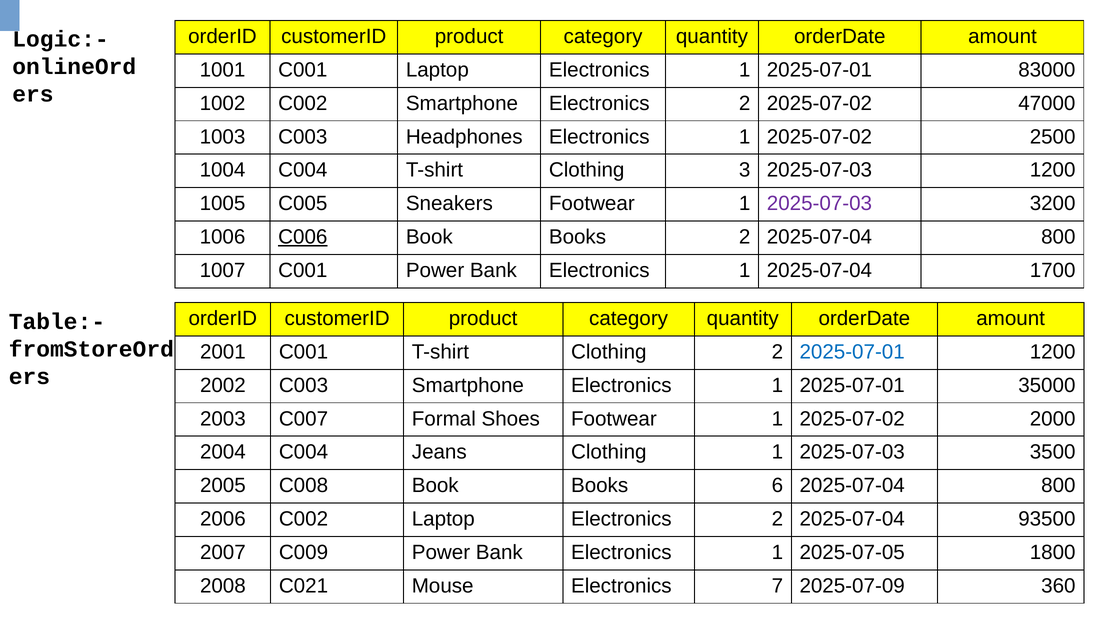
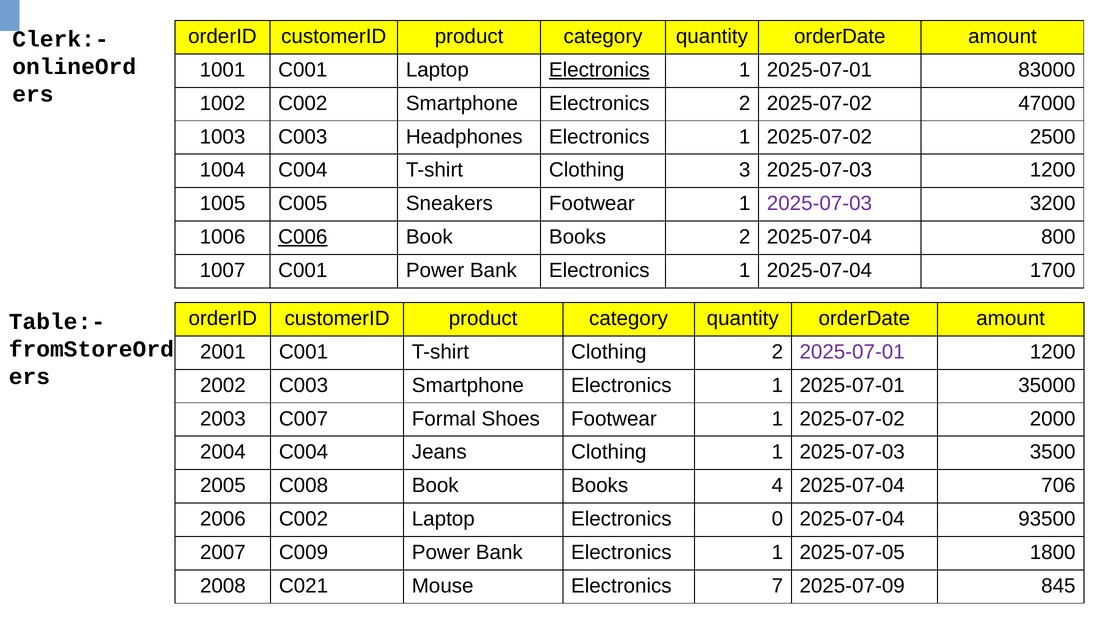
Logic:-: Logic:- -> Clerk:- (61, 39)
Electronics underline: none -> present (599, 70)
2025-07-01 colour: blue -> purple (852, 352)
6: 6 -> 4 (777, 486)
800: 800 -> 706 (1058, 486)
Laptop Electronics 2: 2 -> 0 (777, 519)
360: 360 -> 845 (1058, 586)
